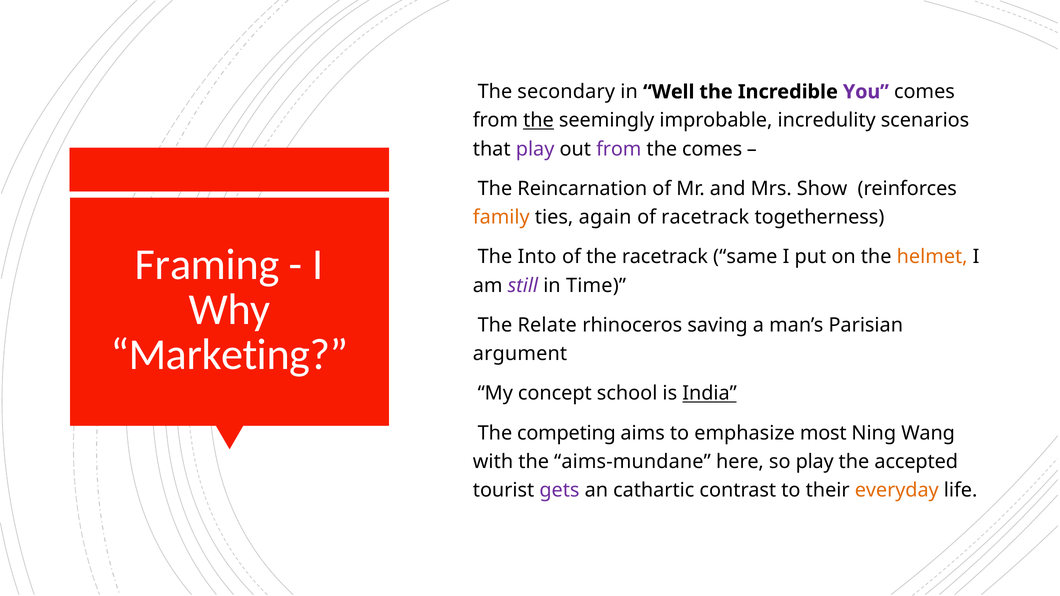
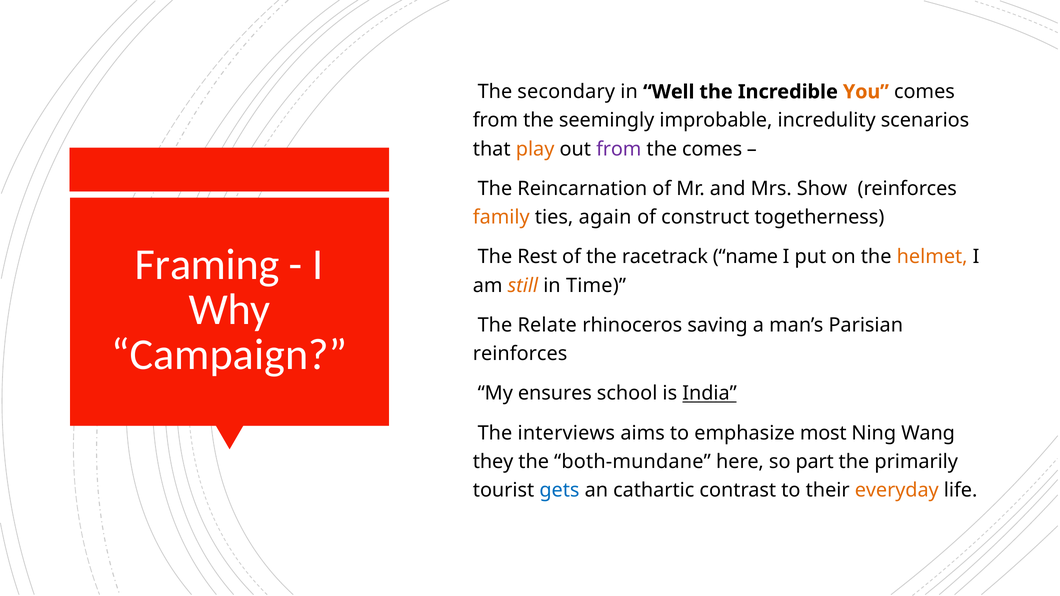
You colour: purple -> orange (866, 92)
the underline: present -> none (538, 120)
play colour: purple -> orange (535, 149)
of racetrack: racetrack -> construct (705, 217)
Into: Into -> Rest (537, 257)
same: same -> name (745, 257)
still colour: purple -> orange (523, 286)
Marketing: Marketing -> Campaign (229, 355)
argument: argument -> reinforces (520, 354)
concept: concept -> ensures (555, 394)
competing: competing -> interviews (566, 433)
with: with -> they (493, 462)
aims-mundane: aims-mundane -> both-mundane (632, 462)
so play: play -> part (815, 462)
accepted: accepted -> primarily (916, 462)
gets colour: purple -> blue (559, 490)
